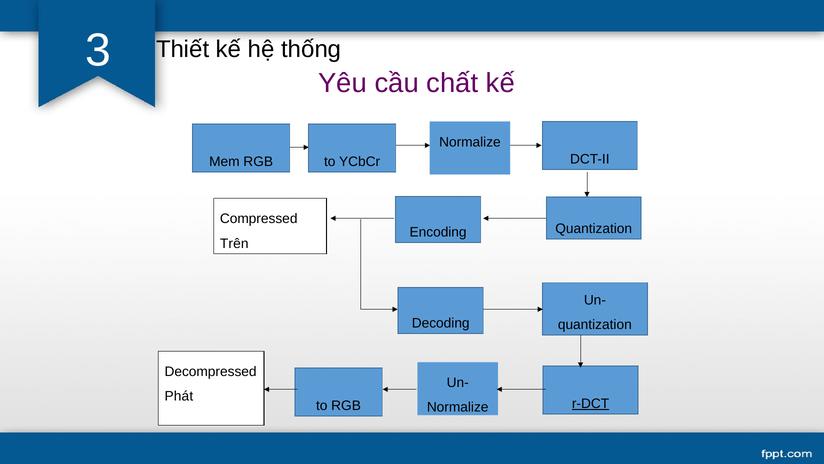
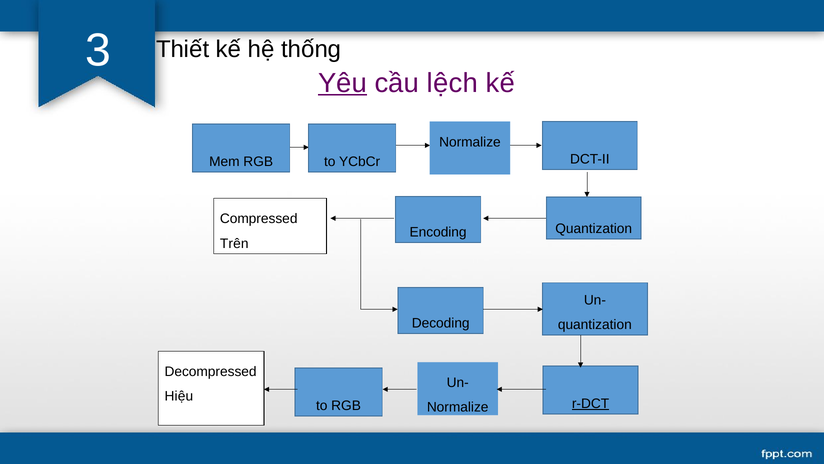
Yêu underline: none -> present (342, 83)
chất: chất -> lệch (452, 83)
Phát: Phát -> Hiệu (179, 396)
